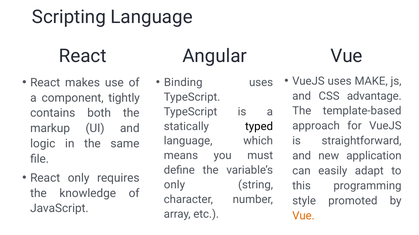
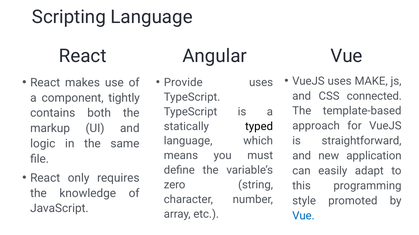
Binding: Binding -> Provide (183, 83)
advantage: advantage -> connected (374, 96)
only: only -> zero (175, 185)
Vue colour: orange -> blue (303, 216)
